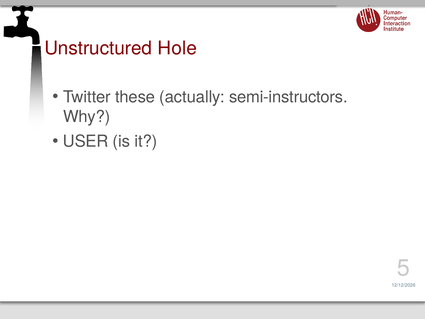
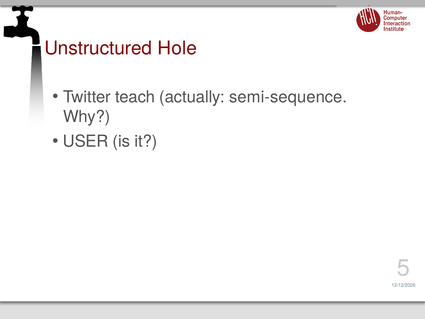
these: these -> teach (135, 97)
semi-instructors: semi-instructors -> semi-sequence (288, 97)
